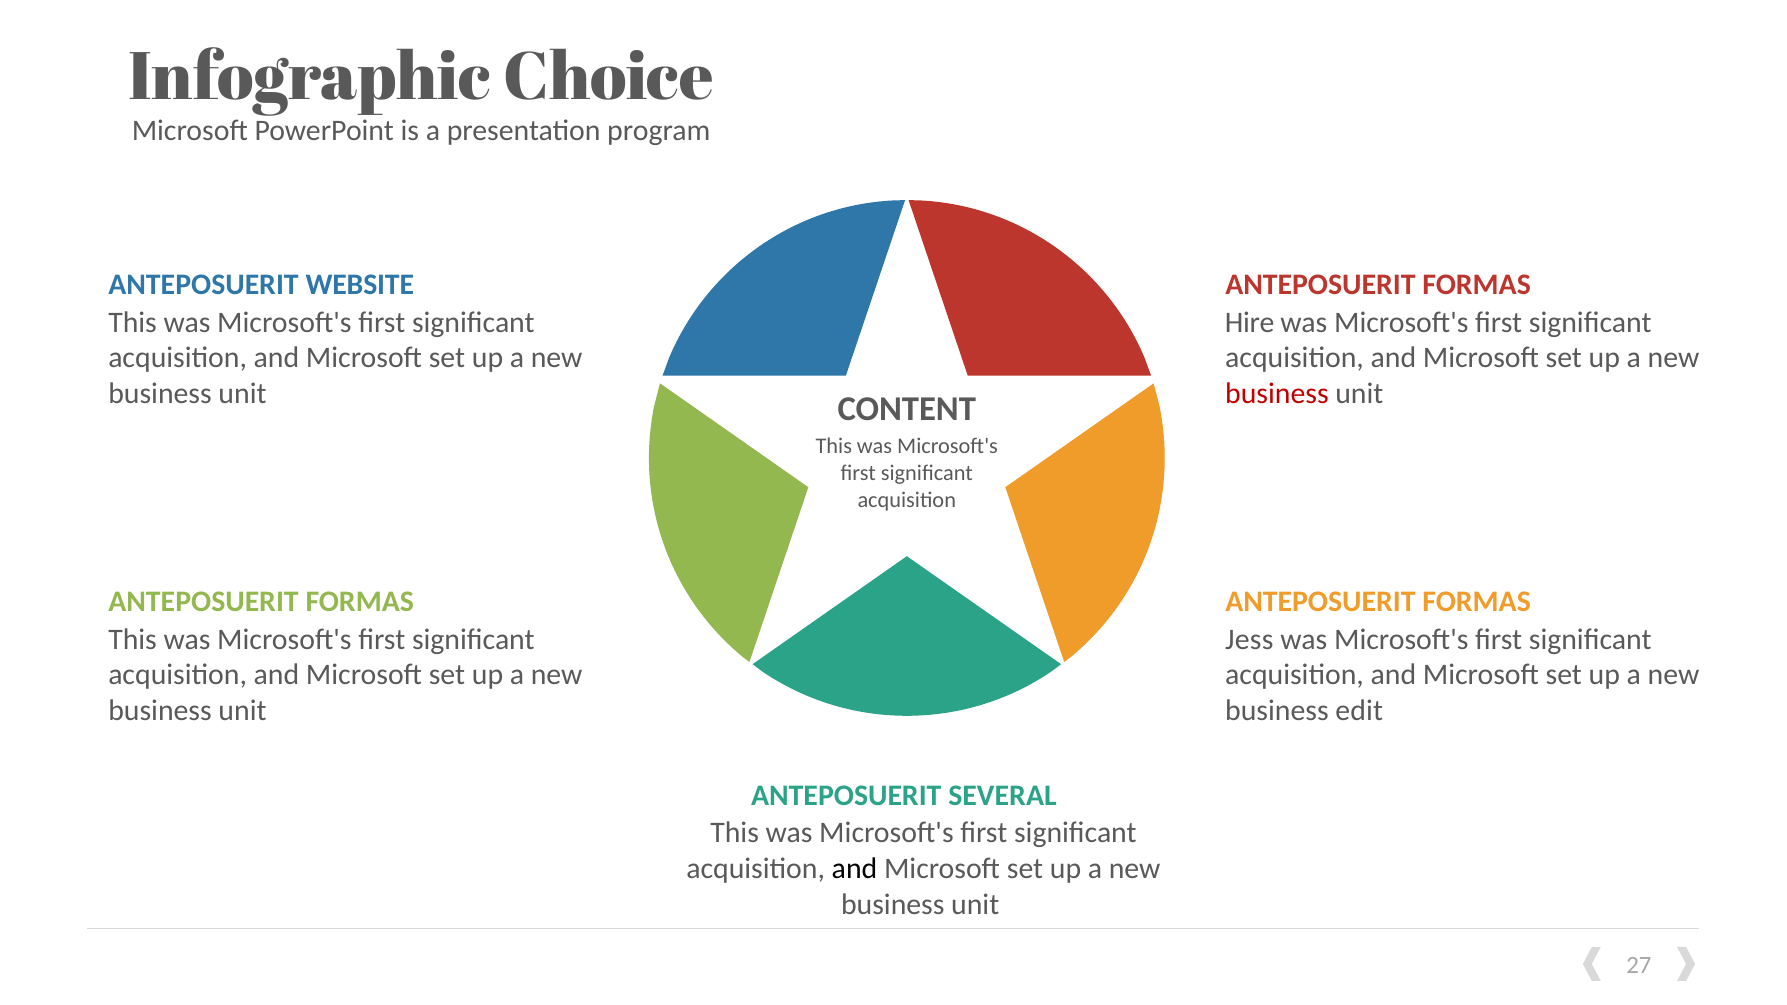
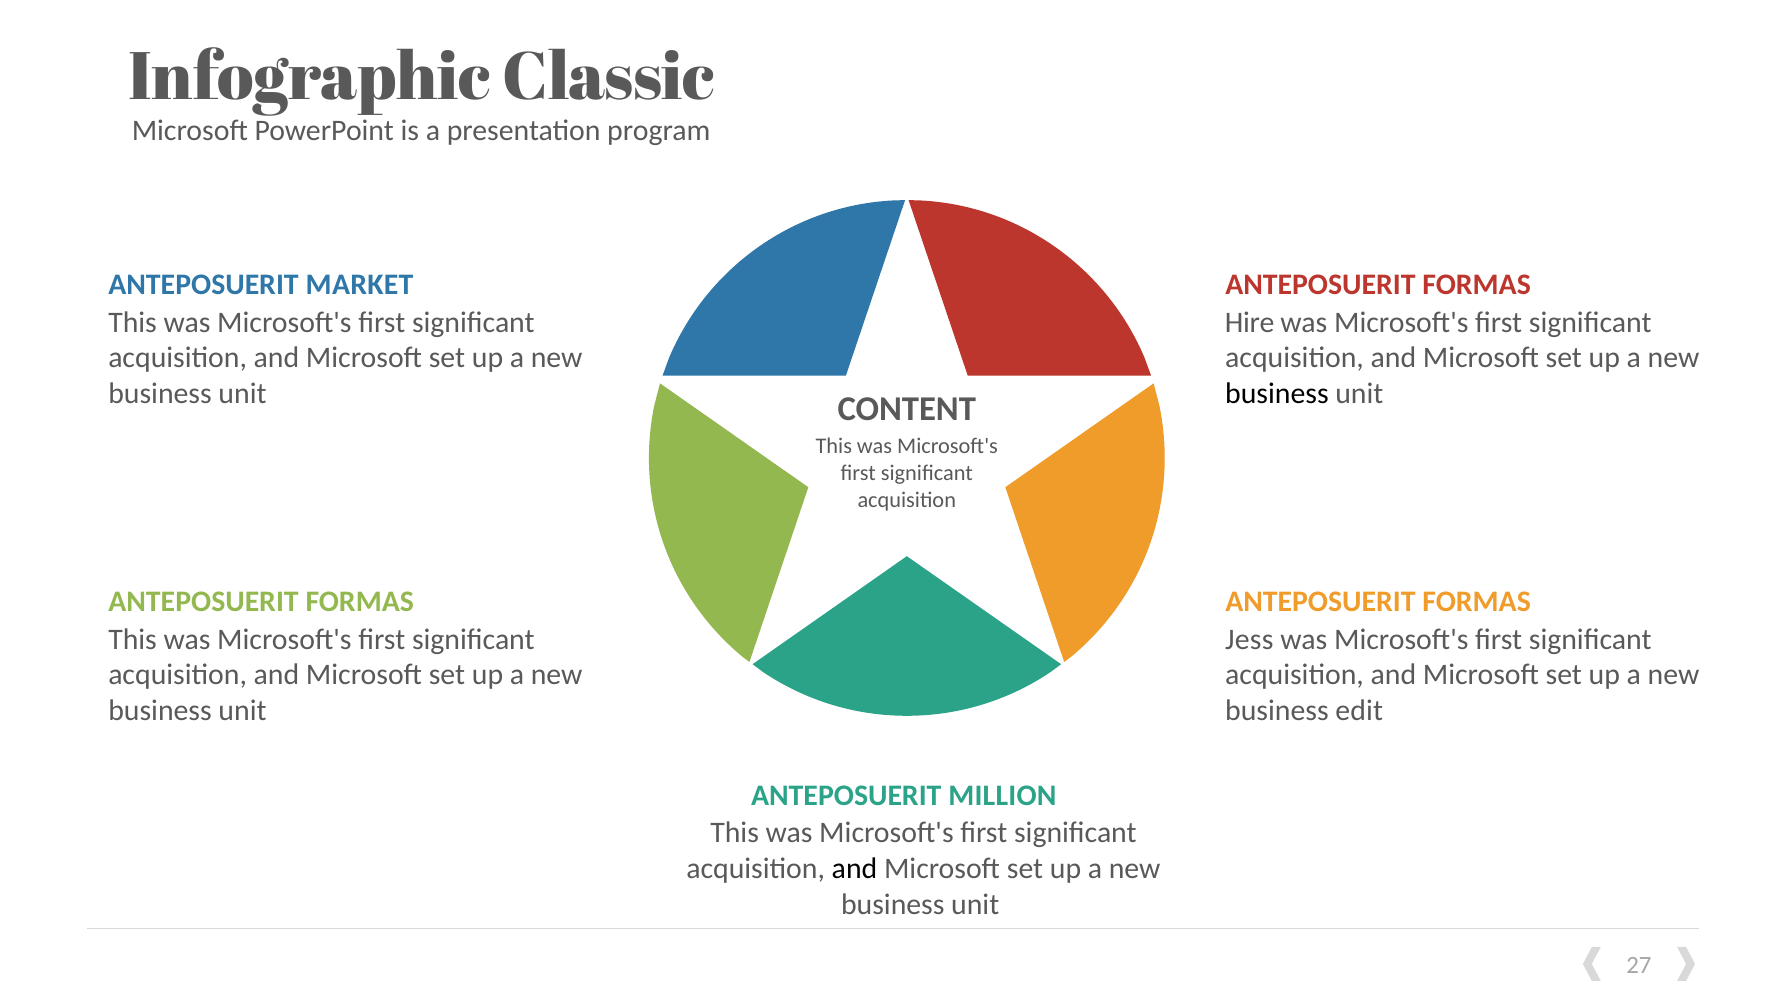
Choice: Choice -> Classic (609, 78)
WEBSITE: WEBSITE -> MARKET (360, 285)
business colour: red -> black (1277, 394)
SEVERAL: SEVERAL -> MILLION (1002, 796)
